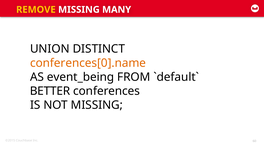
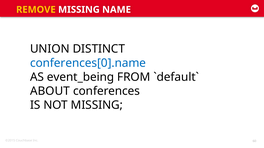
MANY: MANY -> NAME (117, 10)
conferences[0].name colour: orange -> blue (88, 63)
BETTER: BETTER -> ABOUT (50, 91)
